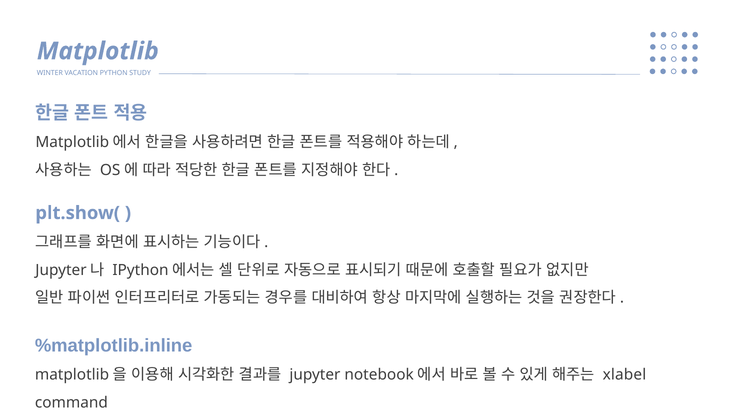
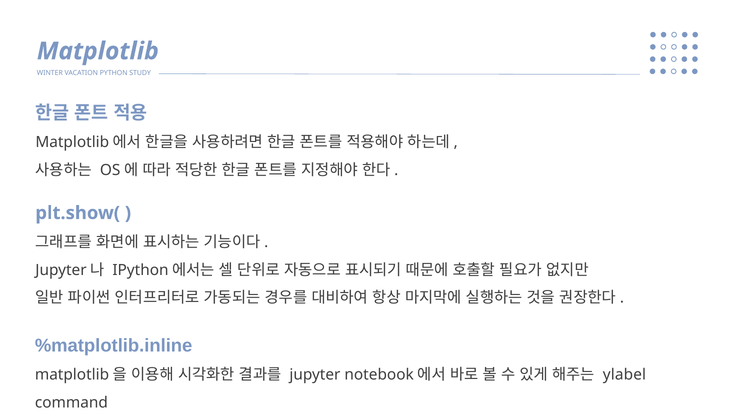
xlabel: xlabel -> ylabel (624, 374)
